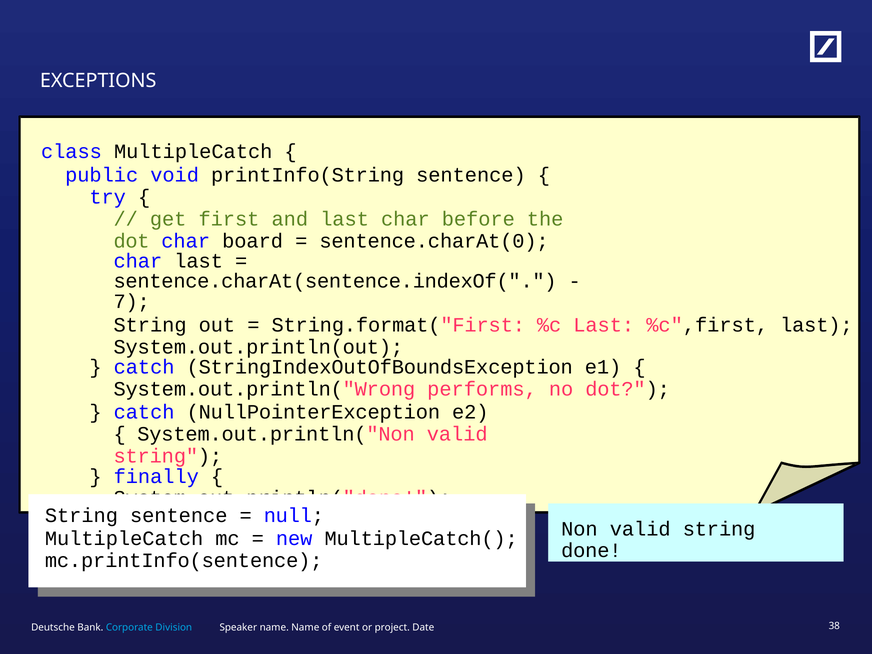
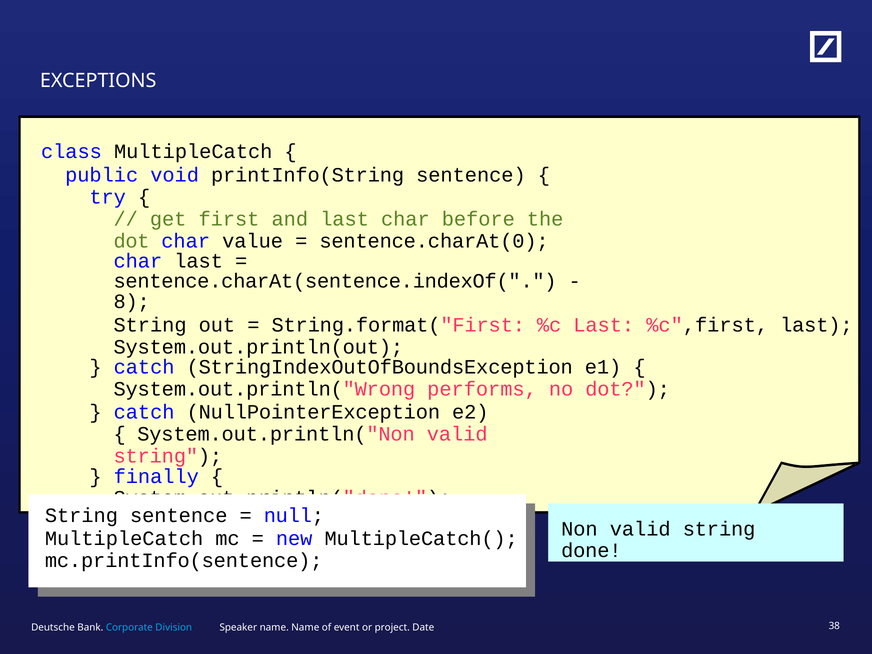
board: board -> value (253, 241)
7: 7 -> 8 (132, 301)
